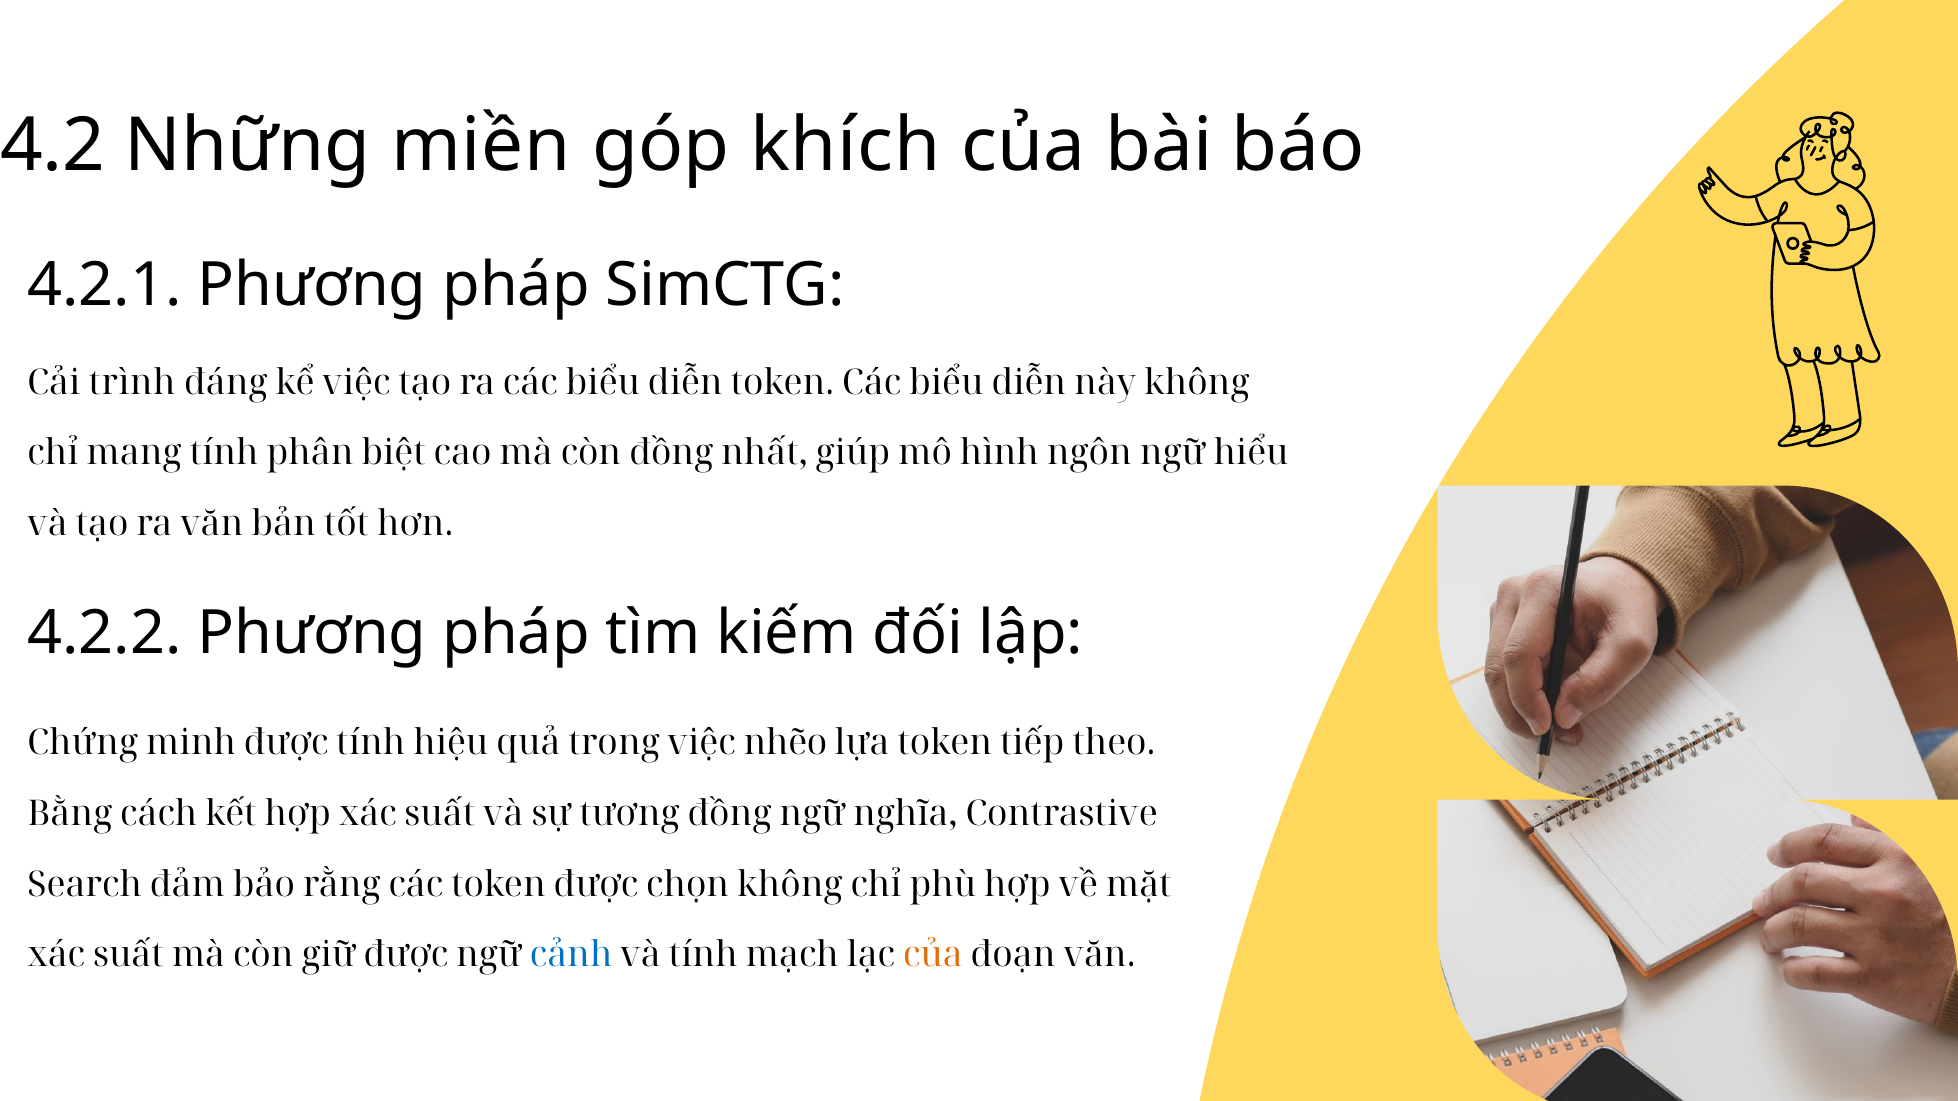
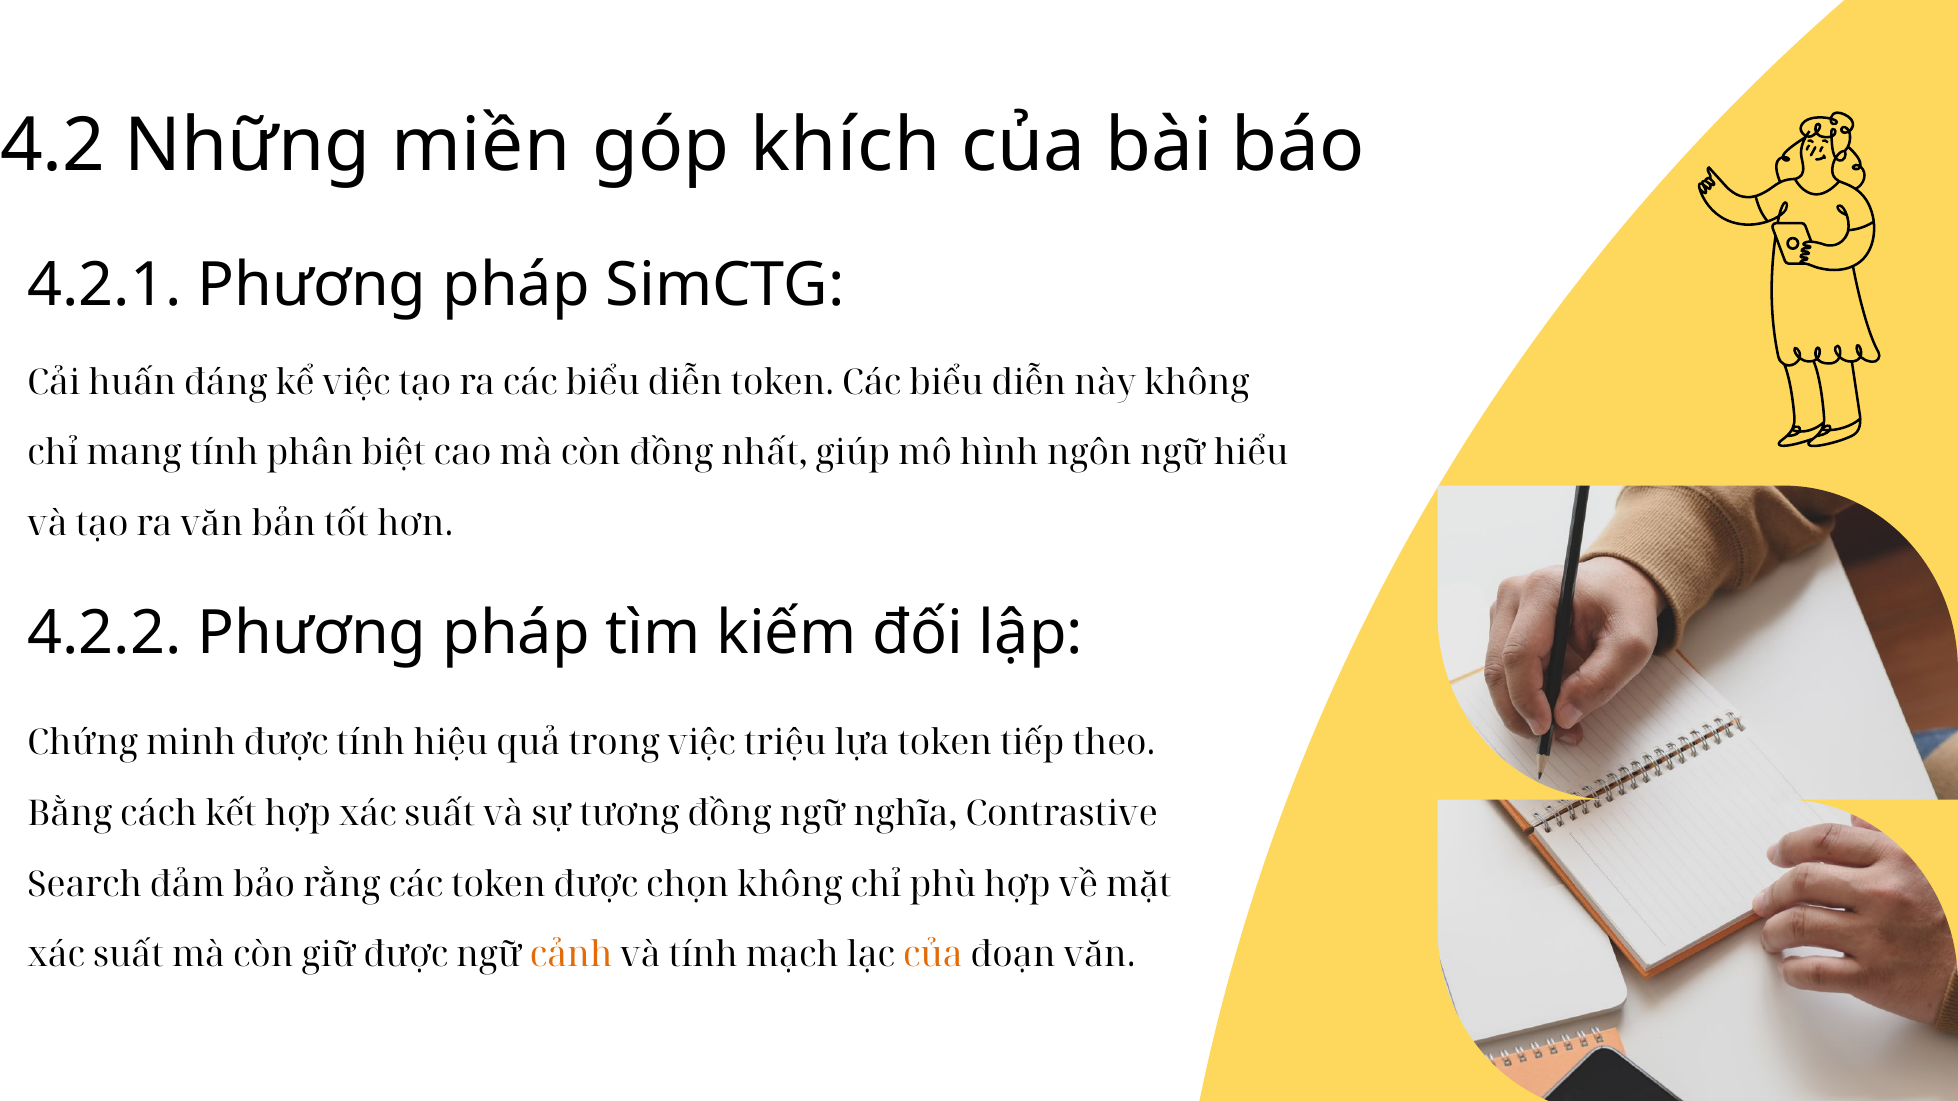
trình: trình -> huấn (132, 383)
nhẽo: nhẽo -> triệu (785, 744)
cảnh colour: blue -> orange (571, 956)
